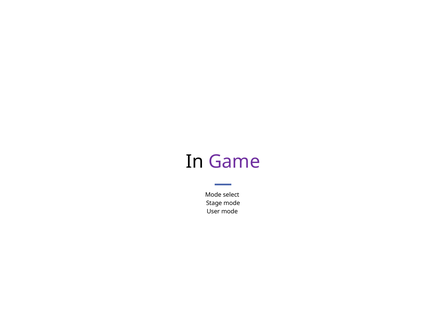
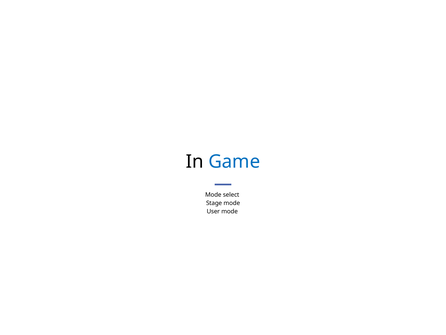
Game colour: purple -> blue (234, 162)
